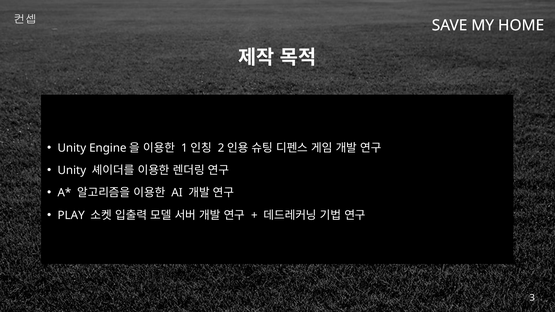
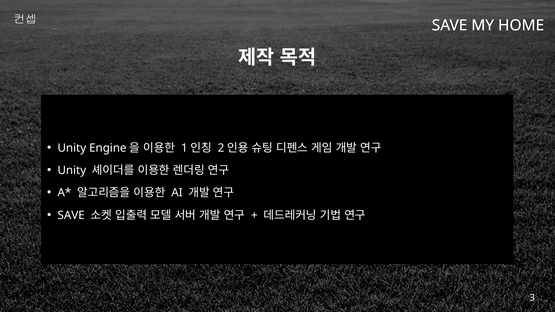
PLAY: PLAY -> SAVE (71, 215)
